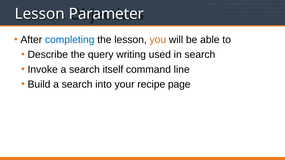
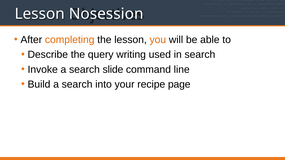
Parameter: Parameter -> Nosession (106, 14)
completing colour: blue -> orange (70, 40)
itself: itself -> slide (113, 70)
